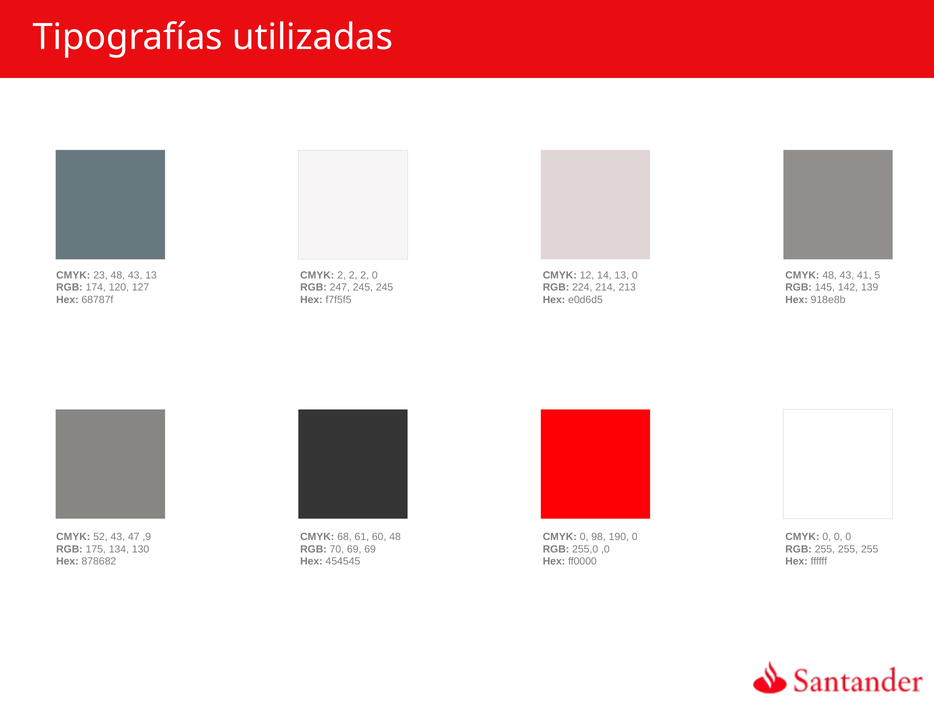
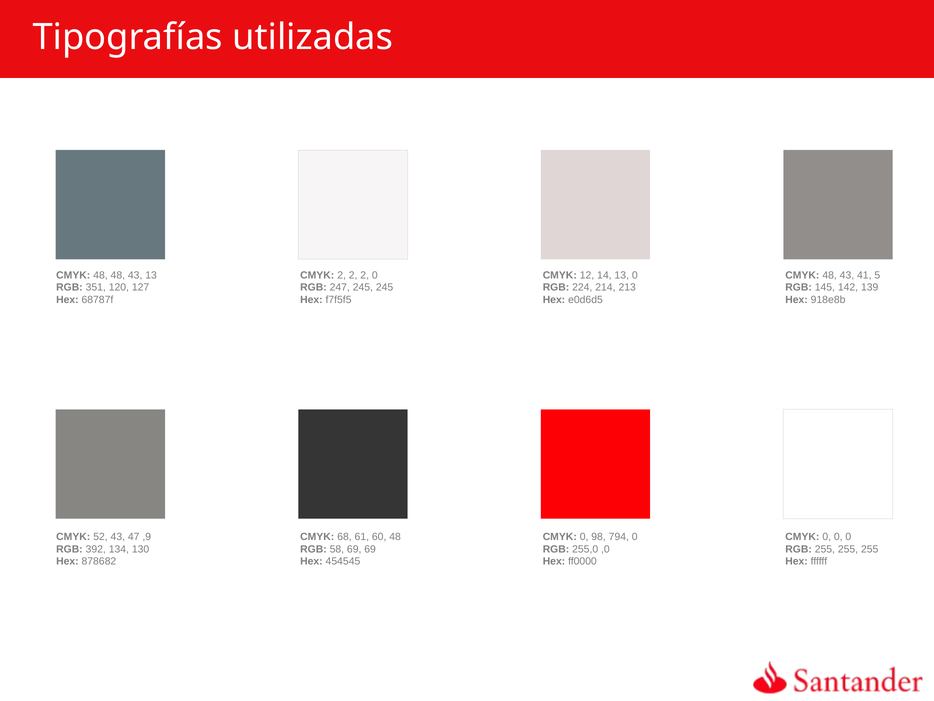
23: 23 -> 48 (100, 275)
174: 174 -> 351 (96, 287)
190: 190 -> 794 (619, 536)
175: 175 -> 392 (96, 549)
70: 70 -> 58 (337, 549)
